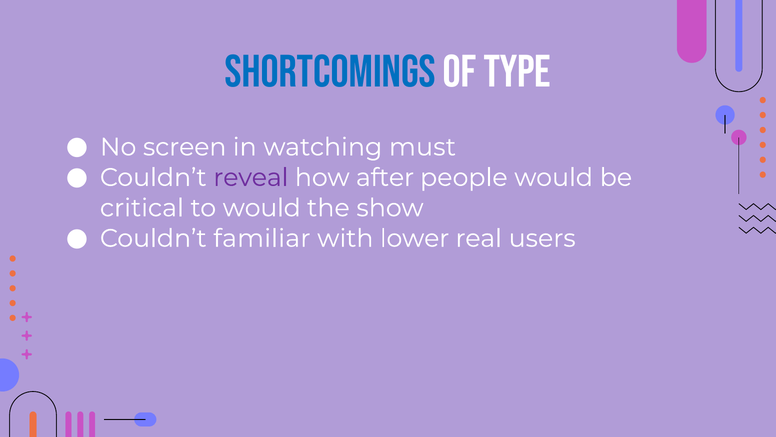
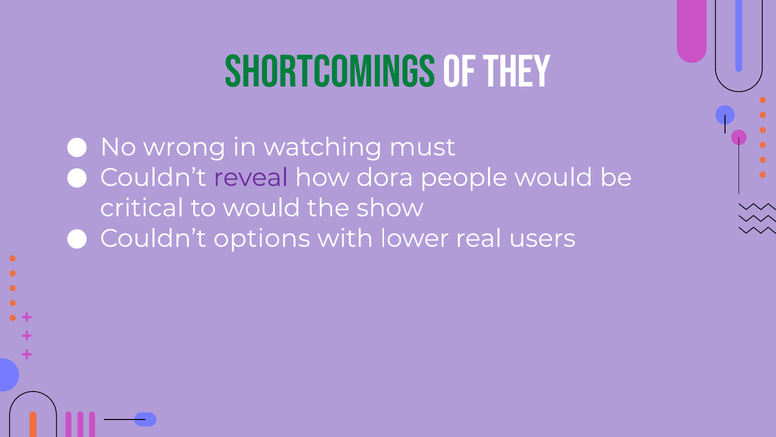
Shortcomings colour: blue -> green (330, 72)
Type: Type -> They (517, 72)
screen: screen -> wrong (185, 147)
after: after -> dora (385, 177)
familiar: familiar -> options (262, 238)
